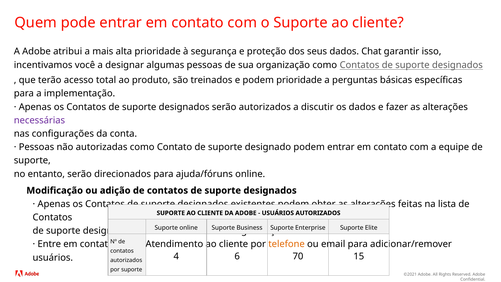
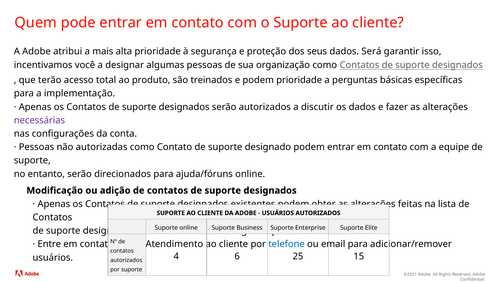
Chat: Chat -> Será (371, 51)
telefone colour: orange -> blue (287, 244)
70: 70 -> 25 (298, 256)
